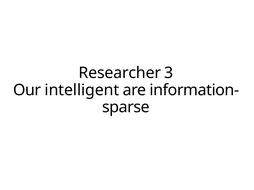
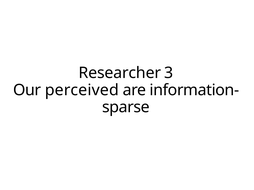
intelligent: intelligent -> perceived (82, 90)
